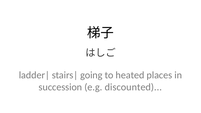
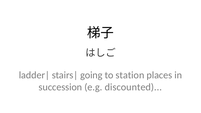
heated: heated -> station (130, 75)
